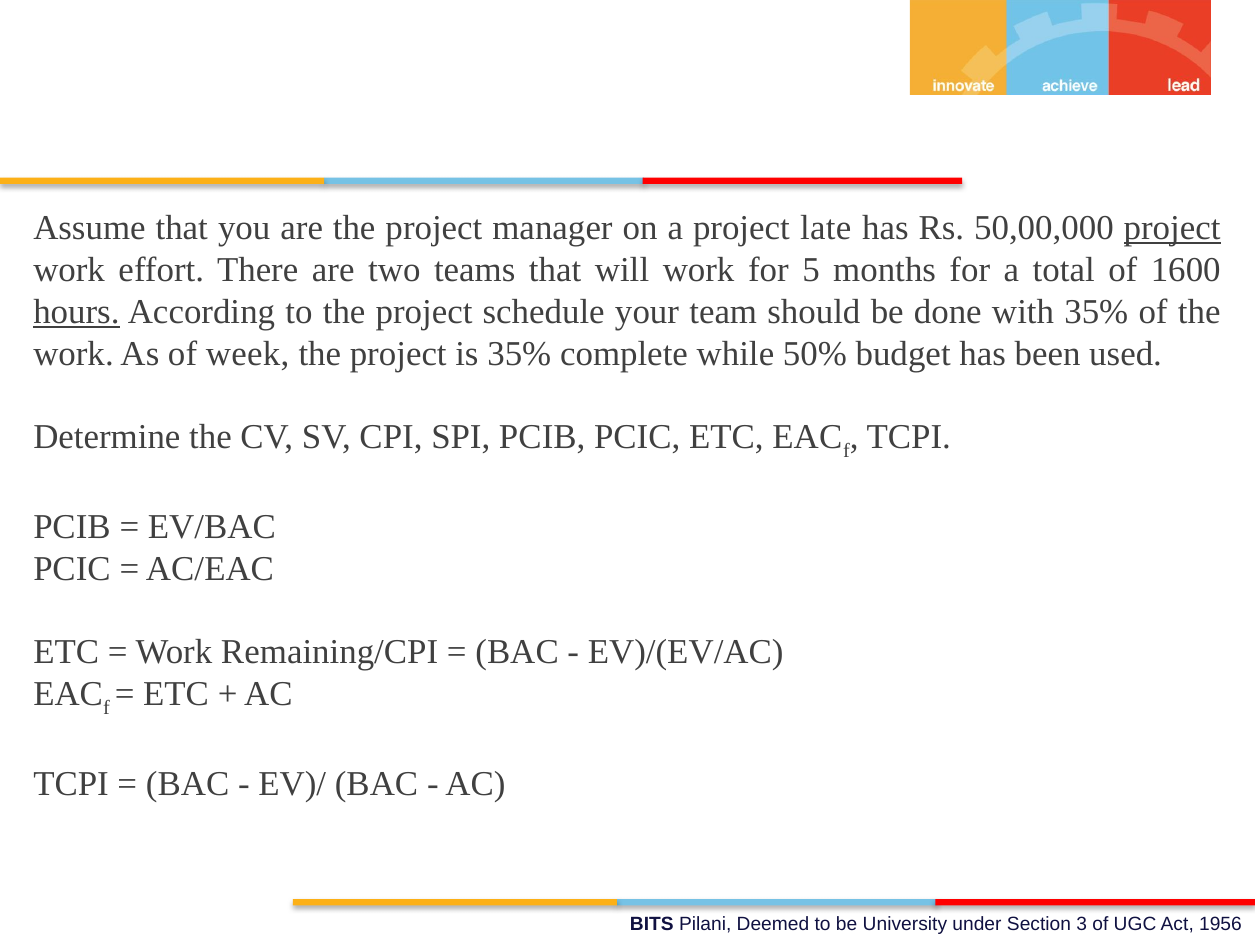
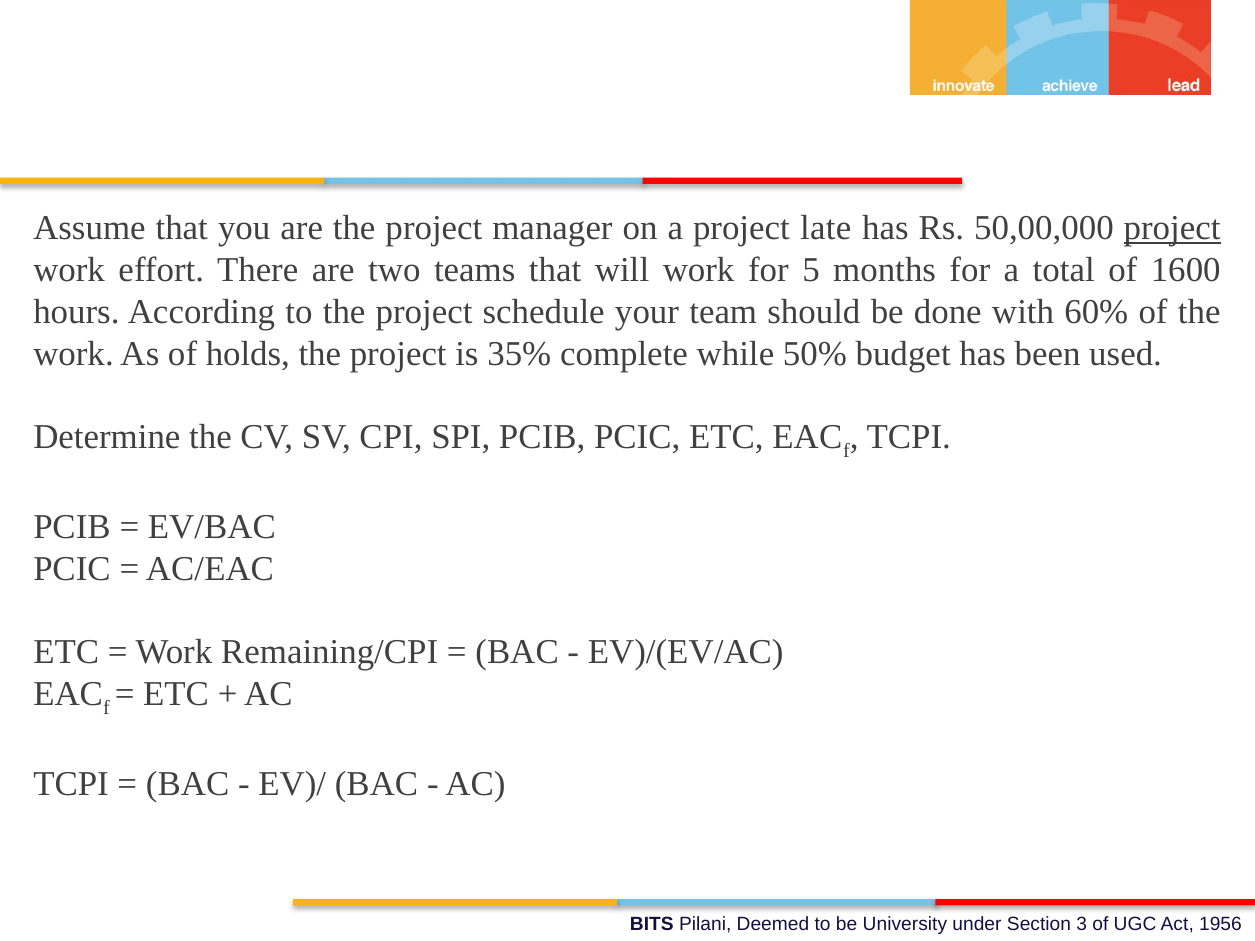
hours underline: present -> none (76, 312)
with 35%: 35% -> 60% (1096, 312)
week: week -> holds (248, 354)
